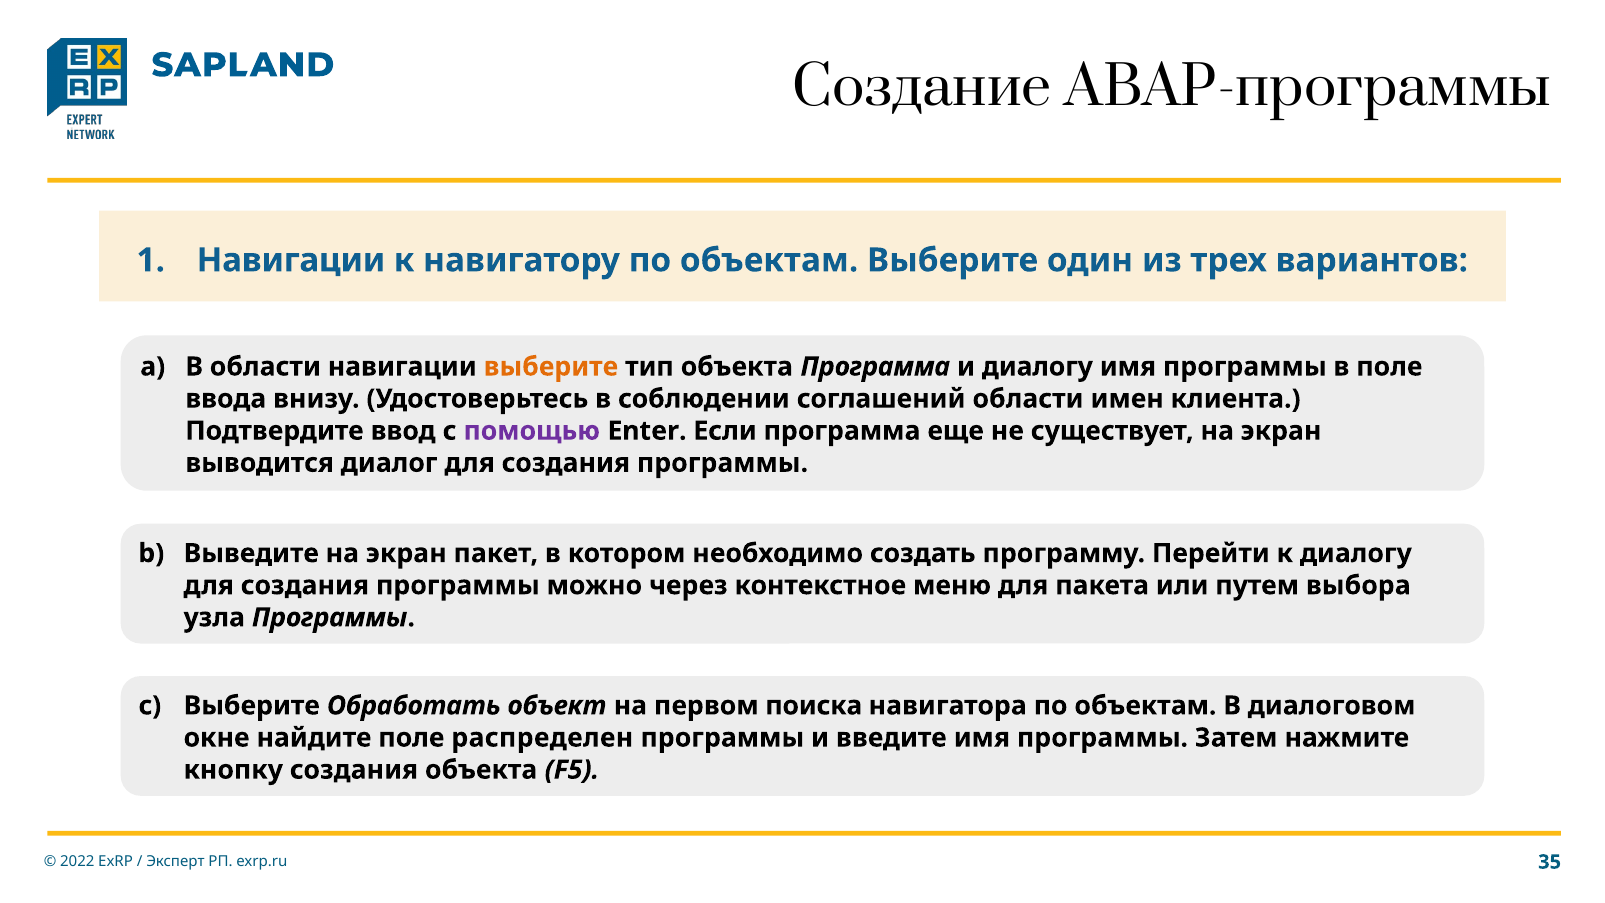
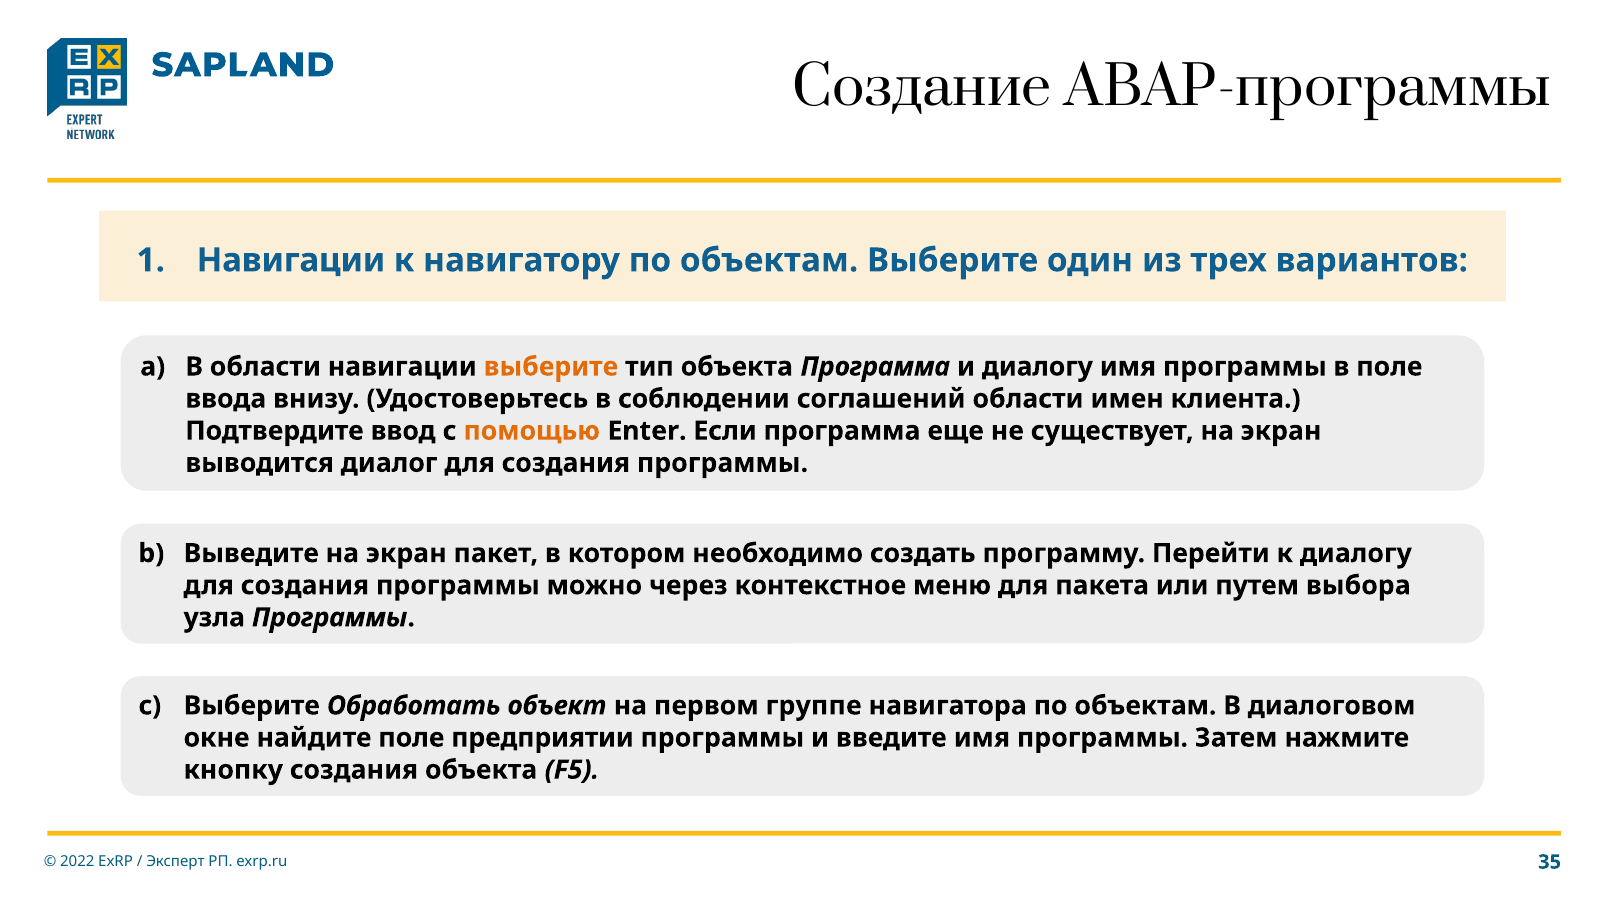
помощью colour: purple -> orange (532, 431)
поиска: поиска -> группе (814, 706)
распределен: распределен -> предприятии (543, 738)
